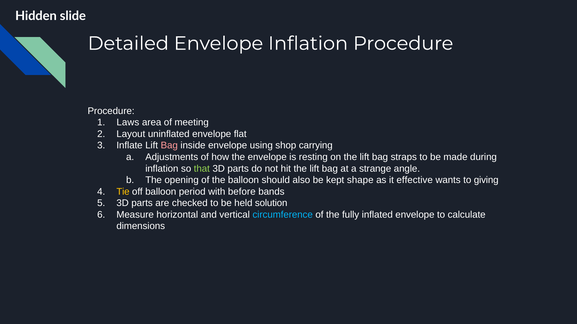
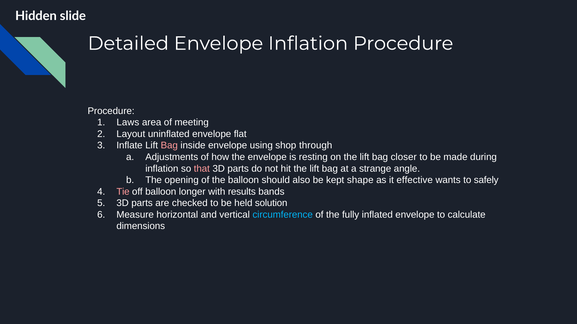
carrying: carrying -> through (316, 146)
straps: straps -> closer (404, 157)
that colour: light green -> pink (202, 169)
giving: giving -> safely (486, 180)
Tie colour: yellow -> pink (123, 192)
period: period -> longer (192, 192)
before: before -> results (242, 192)
